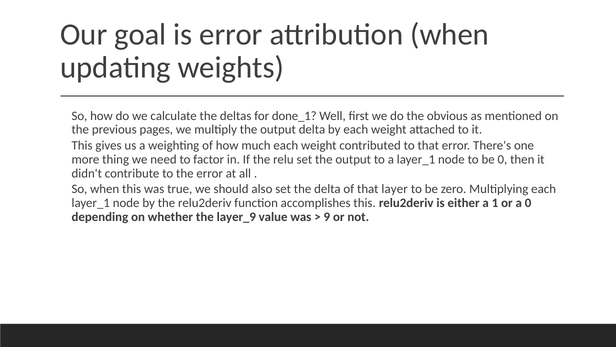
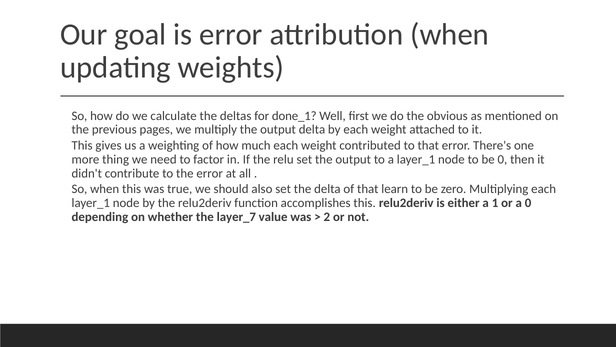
layer: layer -> learn (395, 189)
layer_9: layer_9 -> layer_7 (236, 217)
9: 9 -> 2 (327, 217)
